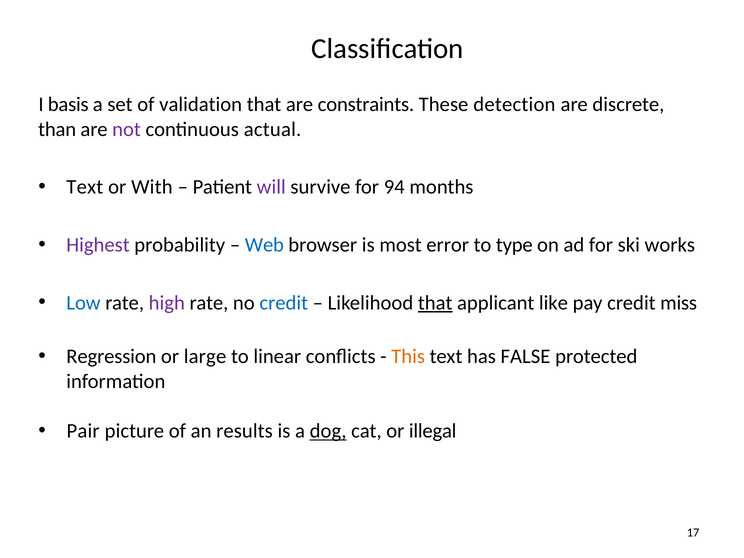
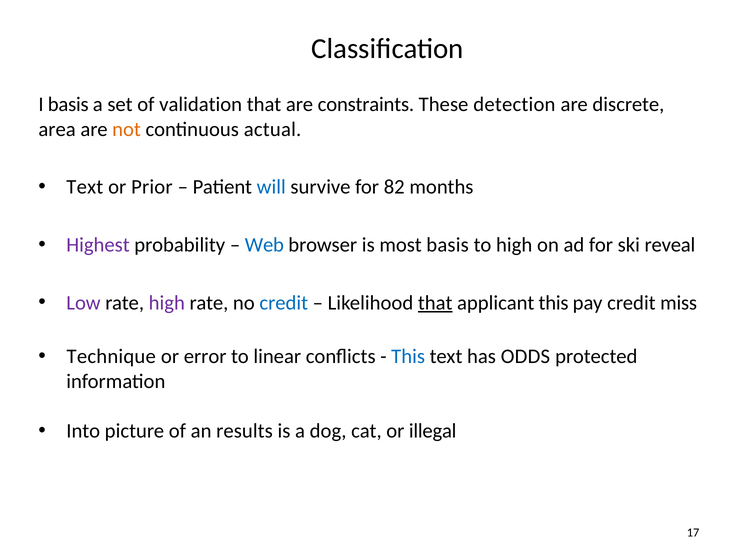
than: than -> area (57, 129)
not colour: purple -> orange (127, 129)
With: With -> Prior (152, 187)
will colour: purple -> blue (271, 187)
94: 94 -> 82 (394, 187)
most error: error -> basis (448, 245)
to type: type -> high (514, 245)
works: works -> reveal (670, 245)
Low colour: blue -> purple (83, 303)
applicant like: like -> this (554, 303)
Regression: Regression -> Technique (111, 357)
large: large -> error (205, 357)
This colour: orange -> blue (408, 357)
FALSE: FALSE -> ODDS (525, 357)
Pair: Pair -> Into (83, 431)
dog underline: present -> none (328, 431)
